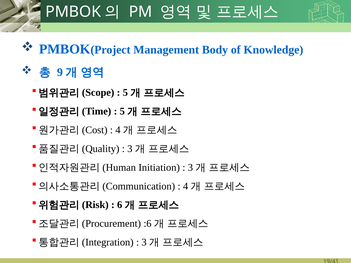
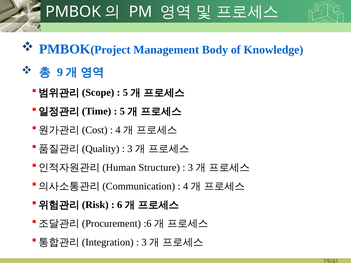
Initiation: Initiation -> Structure (159, 168)
